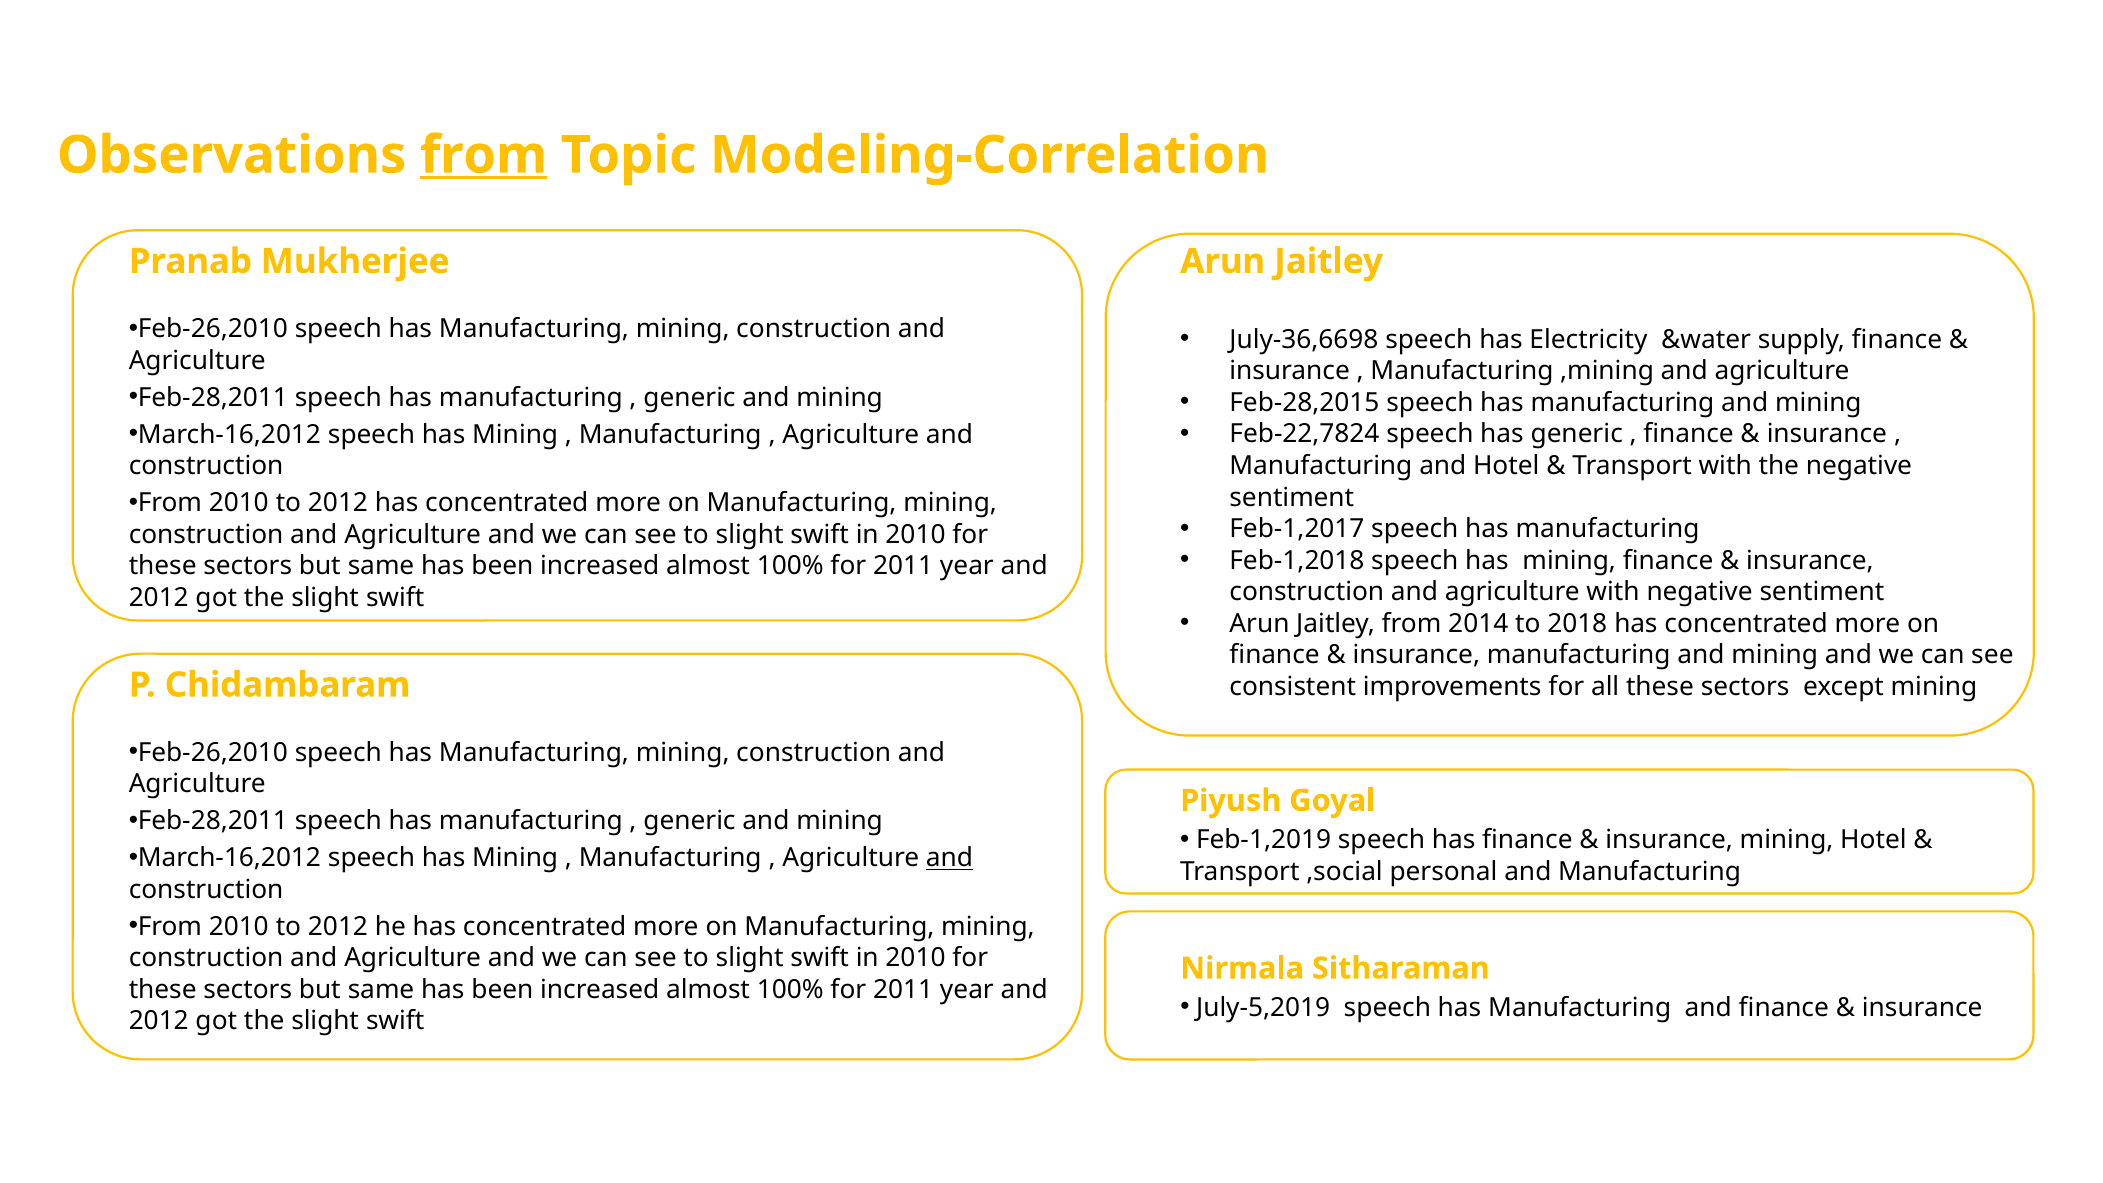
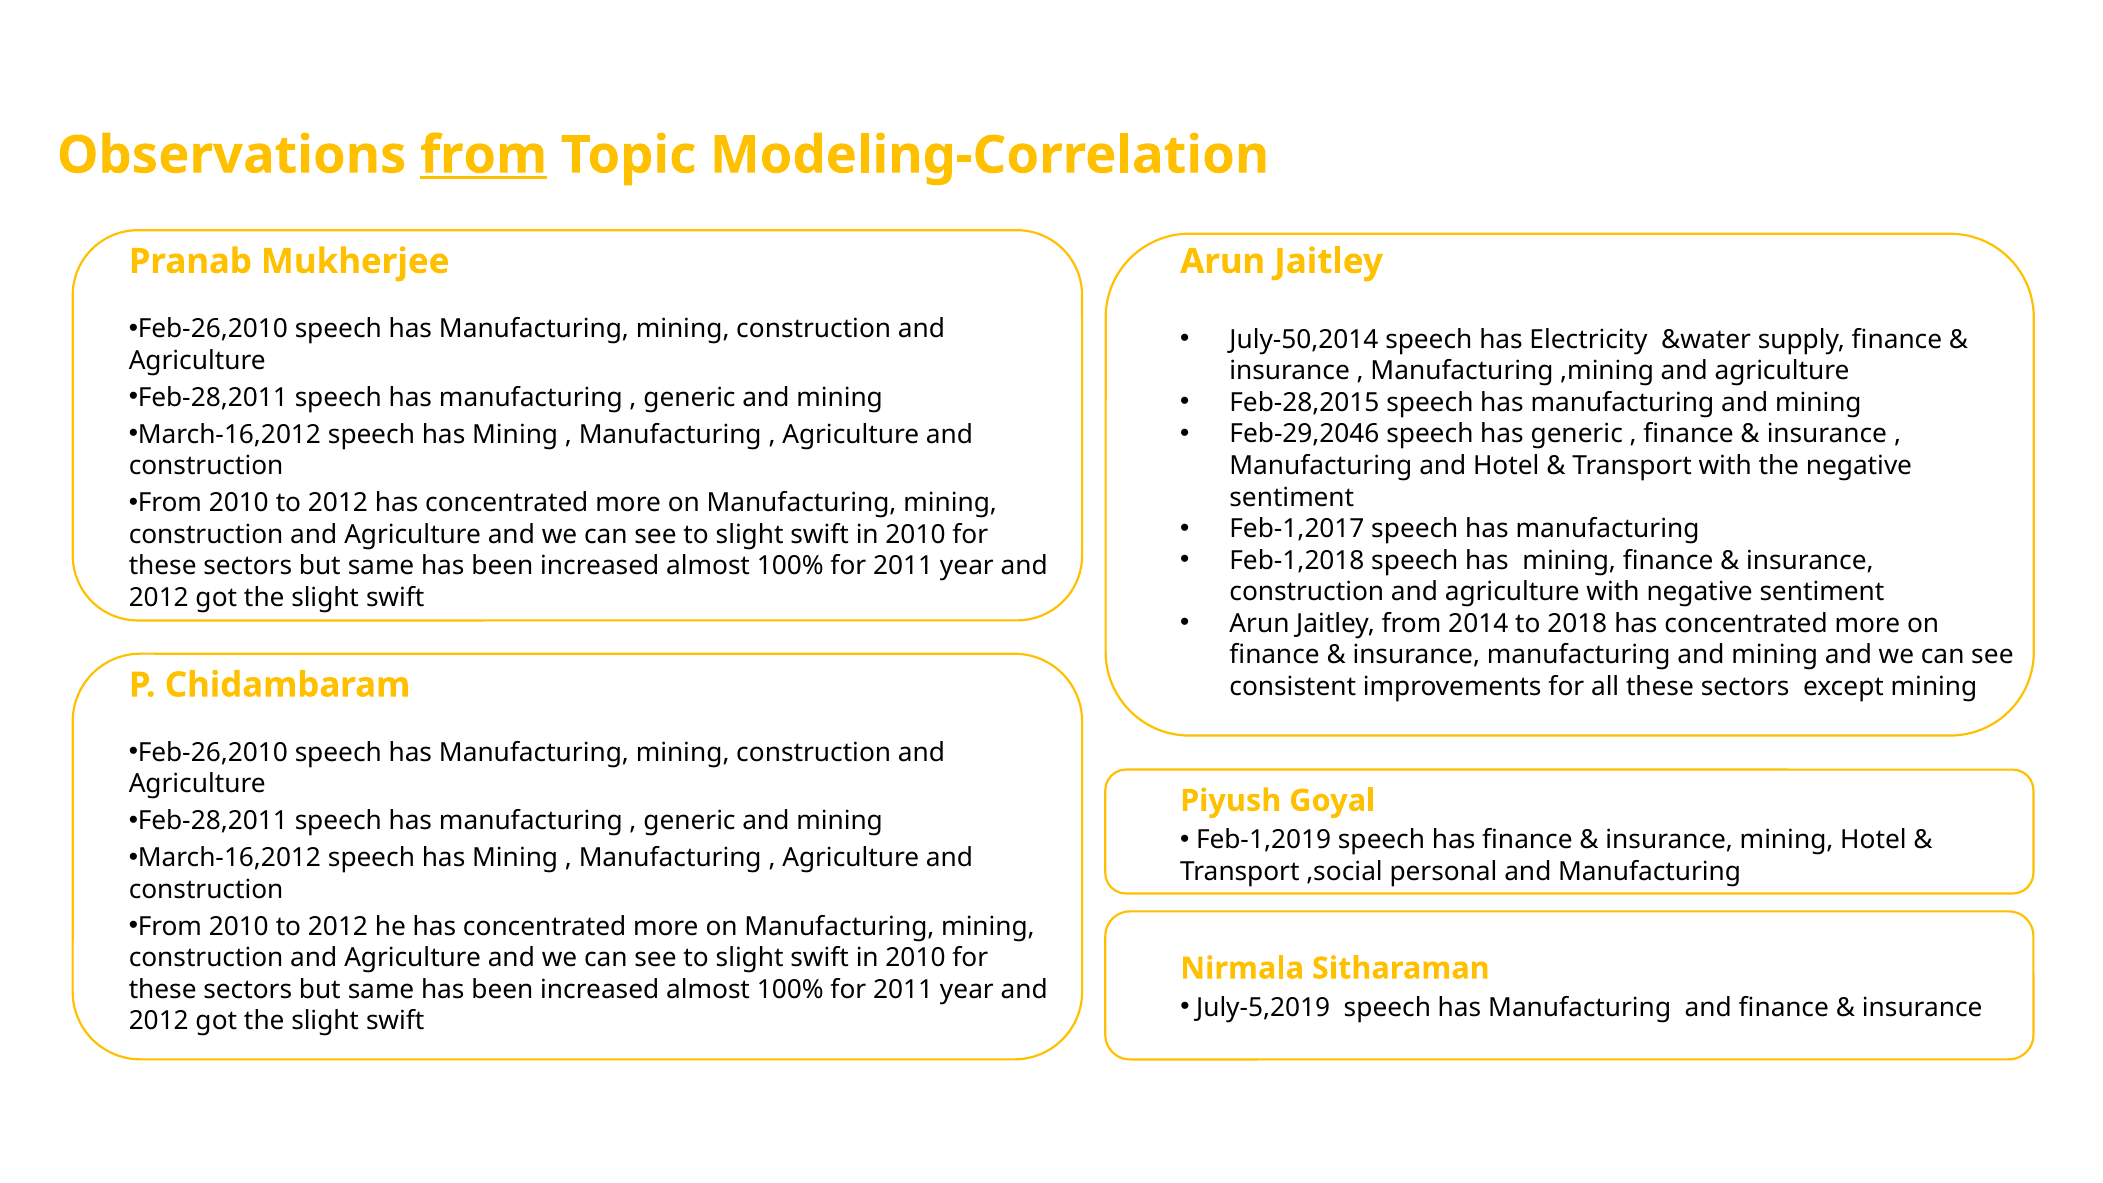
July-36,6698: July-36,6698 -> July-50,2014 (1304, 340)
Feb-22,7824: Feb-22,7824 -> Feb-29,2046 (1304, 434)
and underline: present -> none (950, 858)
